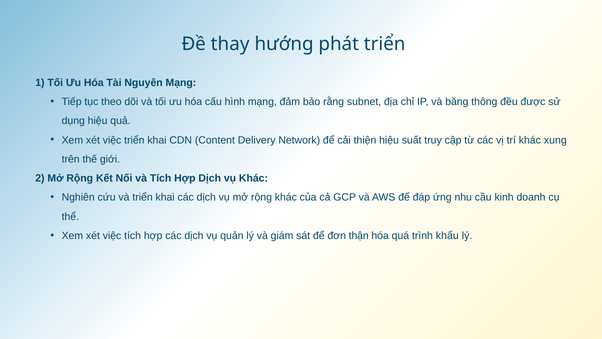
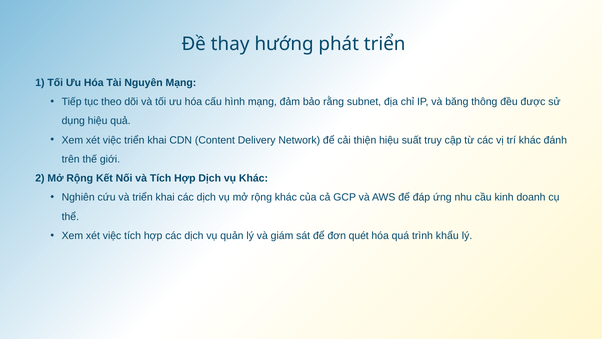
xung: xung -> đánh (555, 140)
thận: thận -> quét (359, 235)
